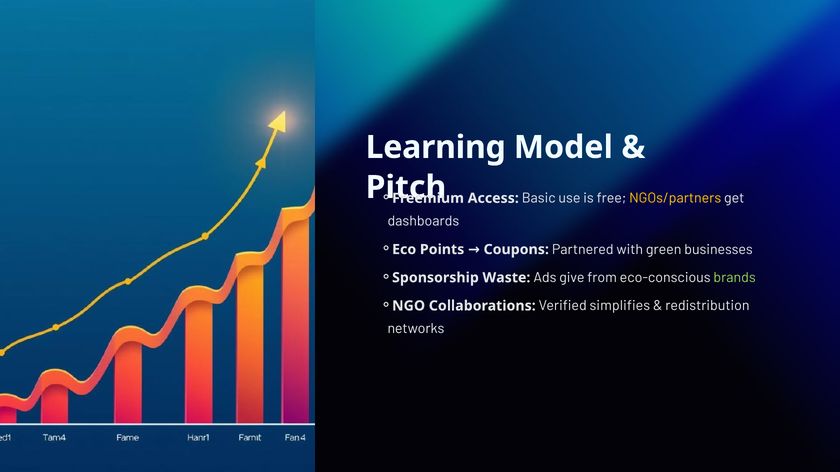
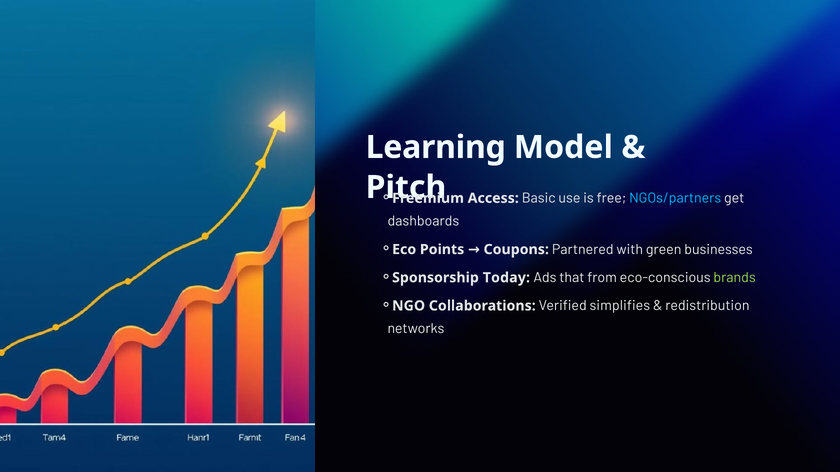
NGOs/partners colour: yellow -> light blue (675, 198)
Waste: Waste -> Today (506, 278)
give: give -> that (572, 278)
